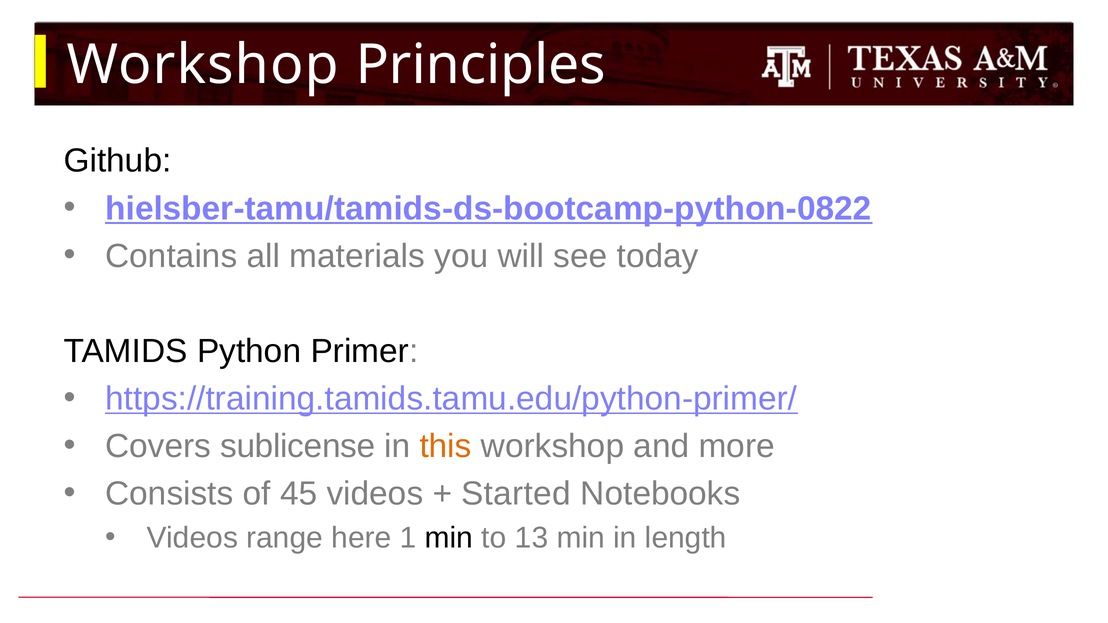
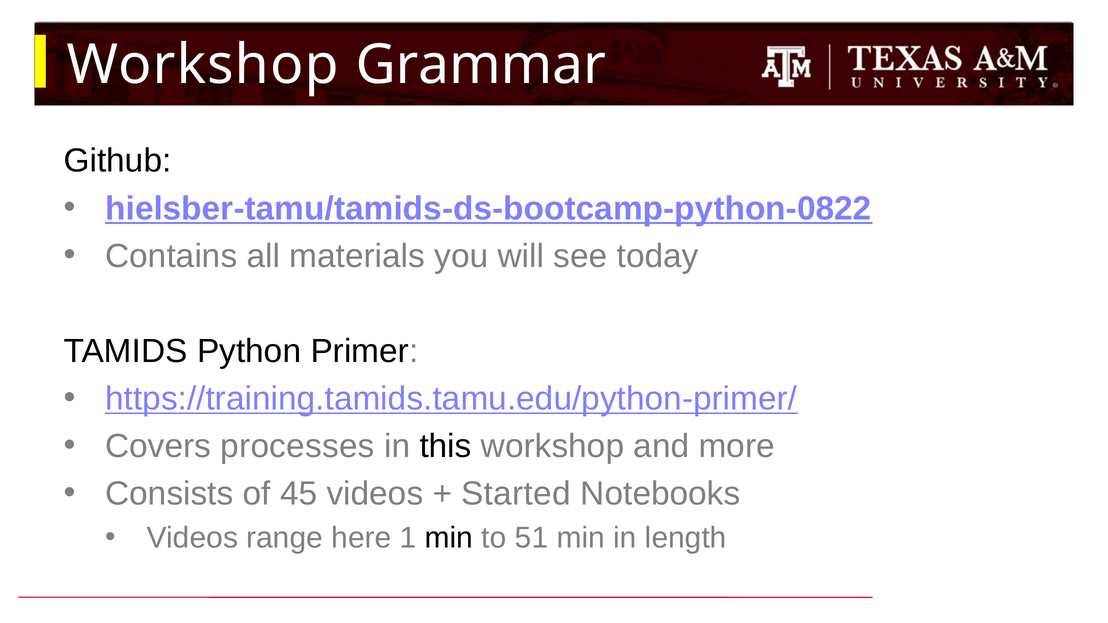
Principles: Principles -> Grammar (481, 65)
sublicense: sublicense -> processes (298, 446)
this colour: orange -> black (446, 446)
13: 13 -> 51 (532, 538)
